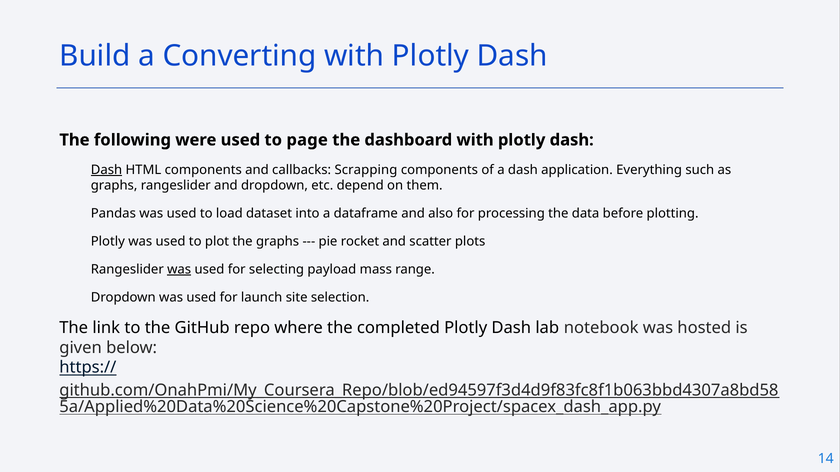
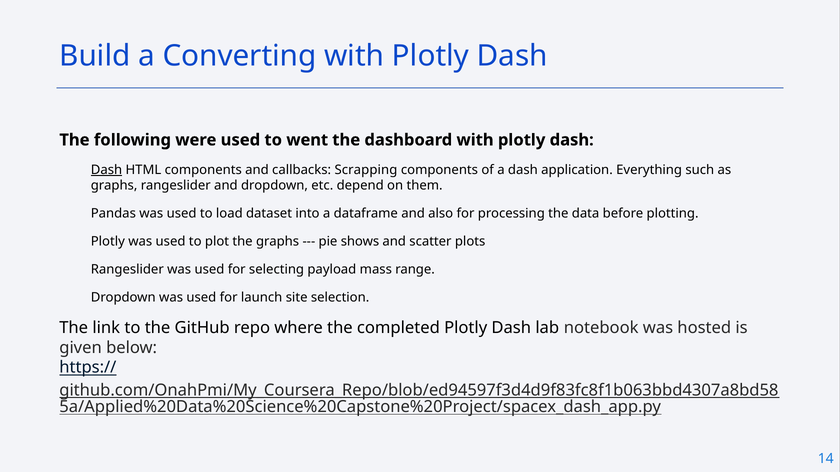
page: page -> went (307, 140)
rocket: rocket -> shows (360, 242)
was underline: present -> none (179, 270)
